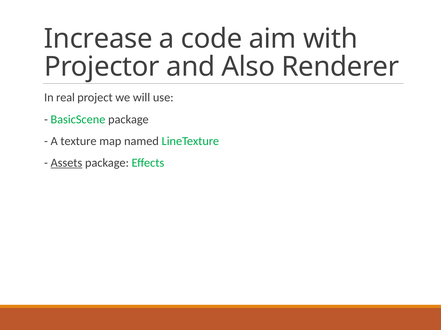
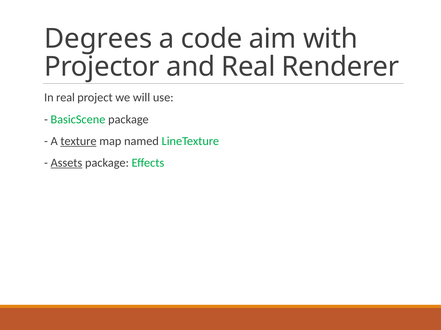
Increase: Increase -> Degrees (98, 39)
and Also: Also -> Real (248, 67)
texture underline: none -> present (79, 141)
